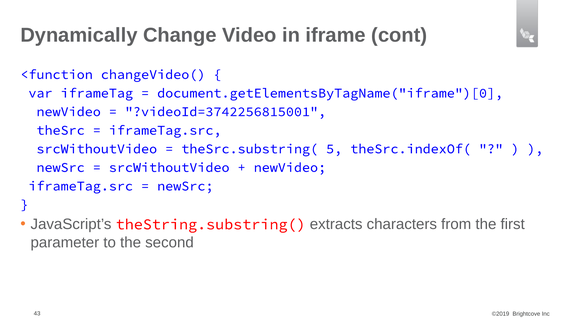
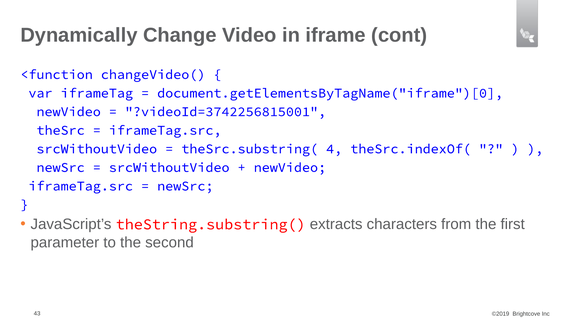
5: 5 -> 4 (334, 149)
